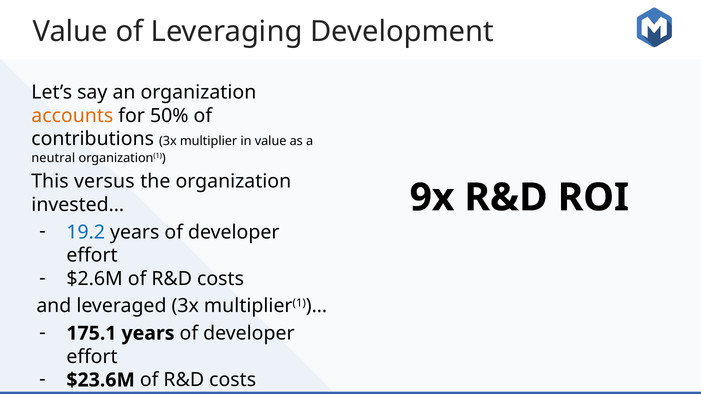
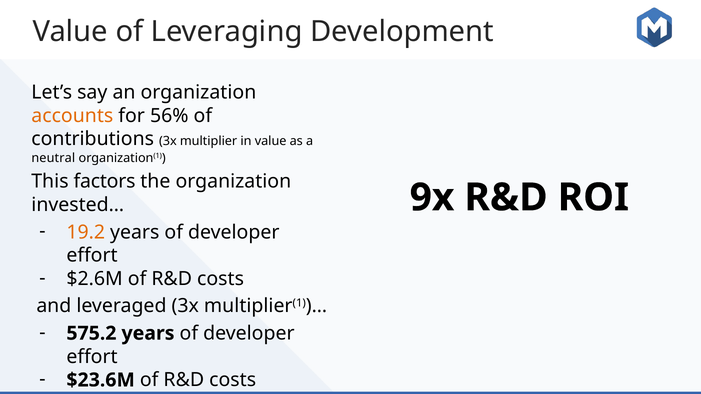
50%: 50% -> 56% (169, 116)
versus: versus -> factors (105, 182)
19.2 colour: blue -> orange (86, 232)
175.1: 175.1 -> 575.2 (91, 334)
